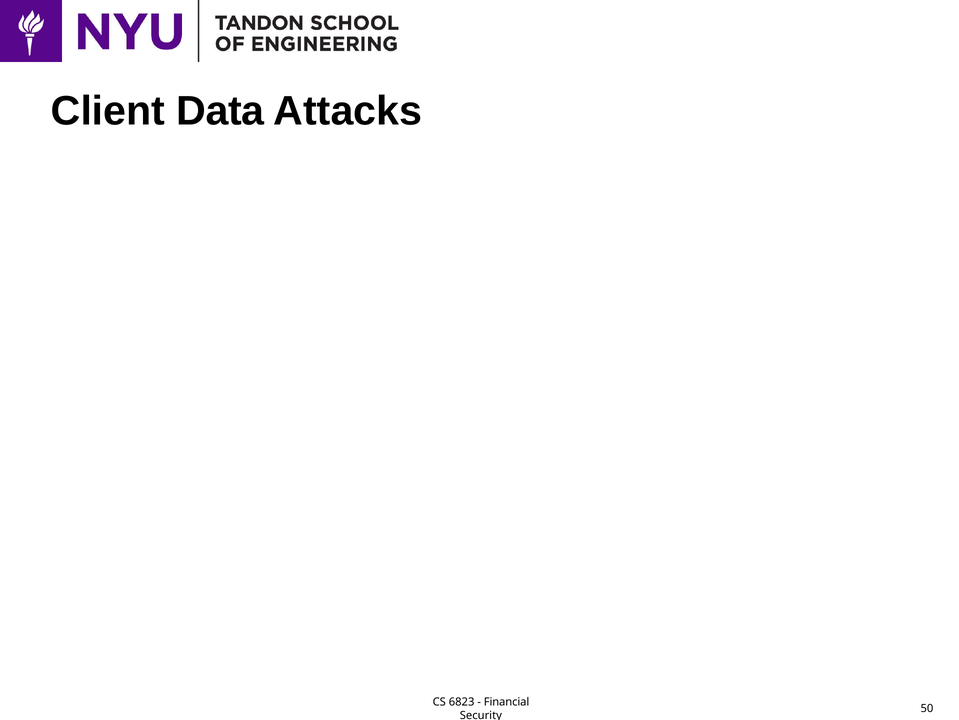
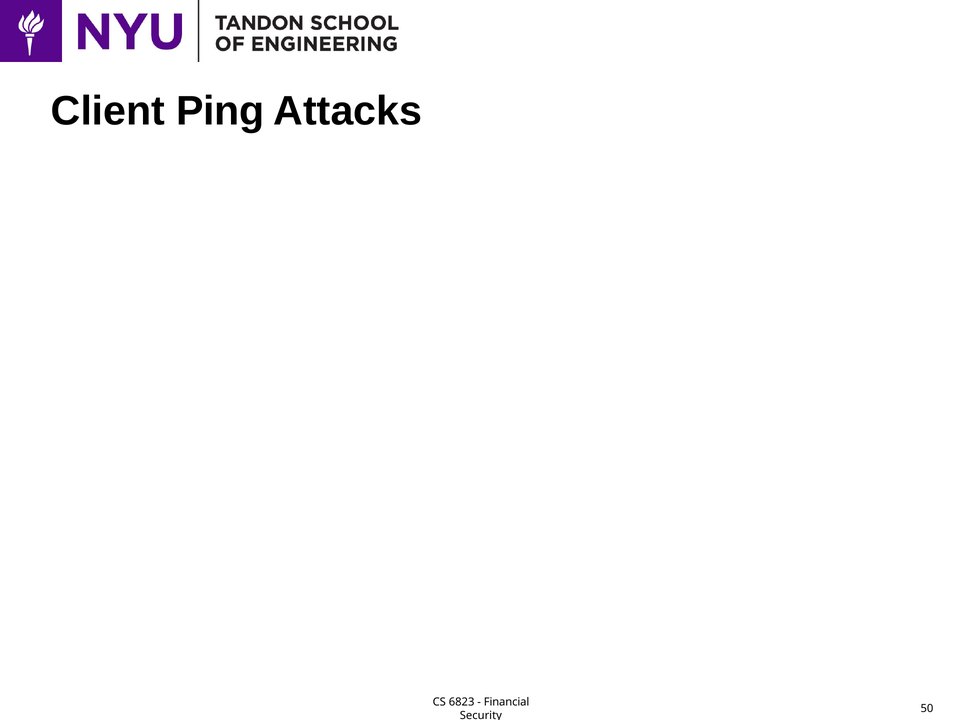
Data: Data -> Ping (220, 111)
